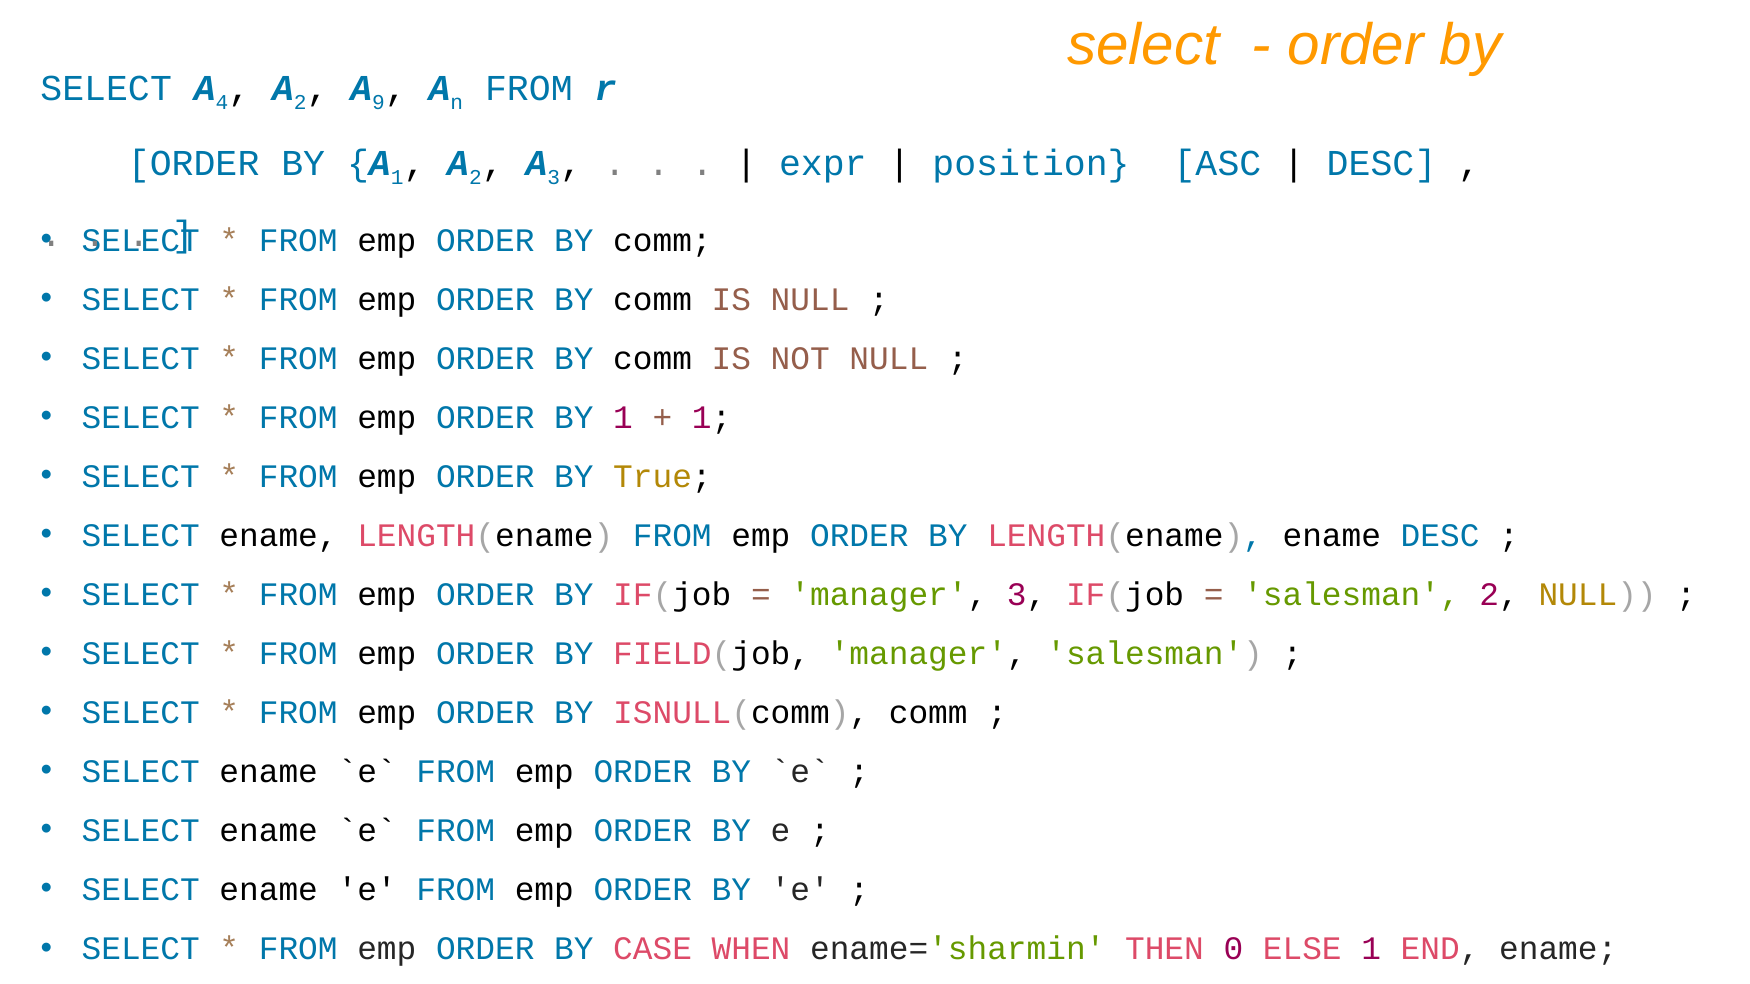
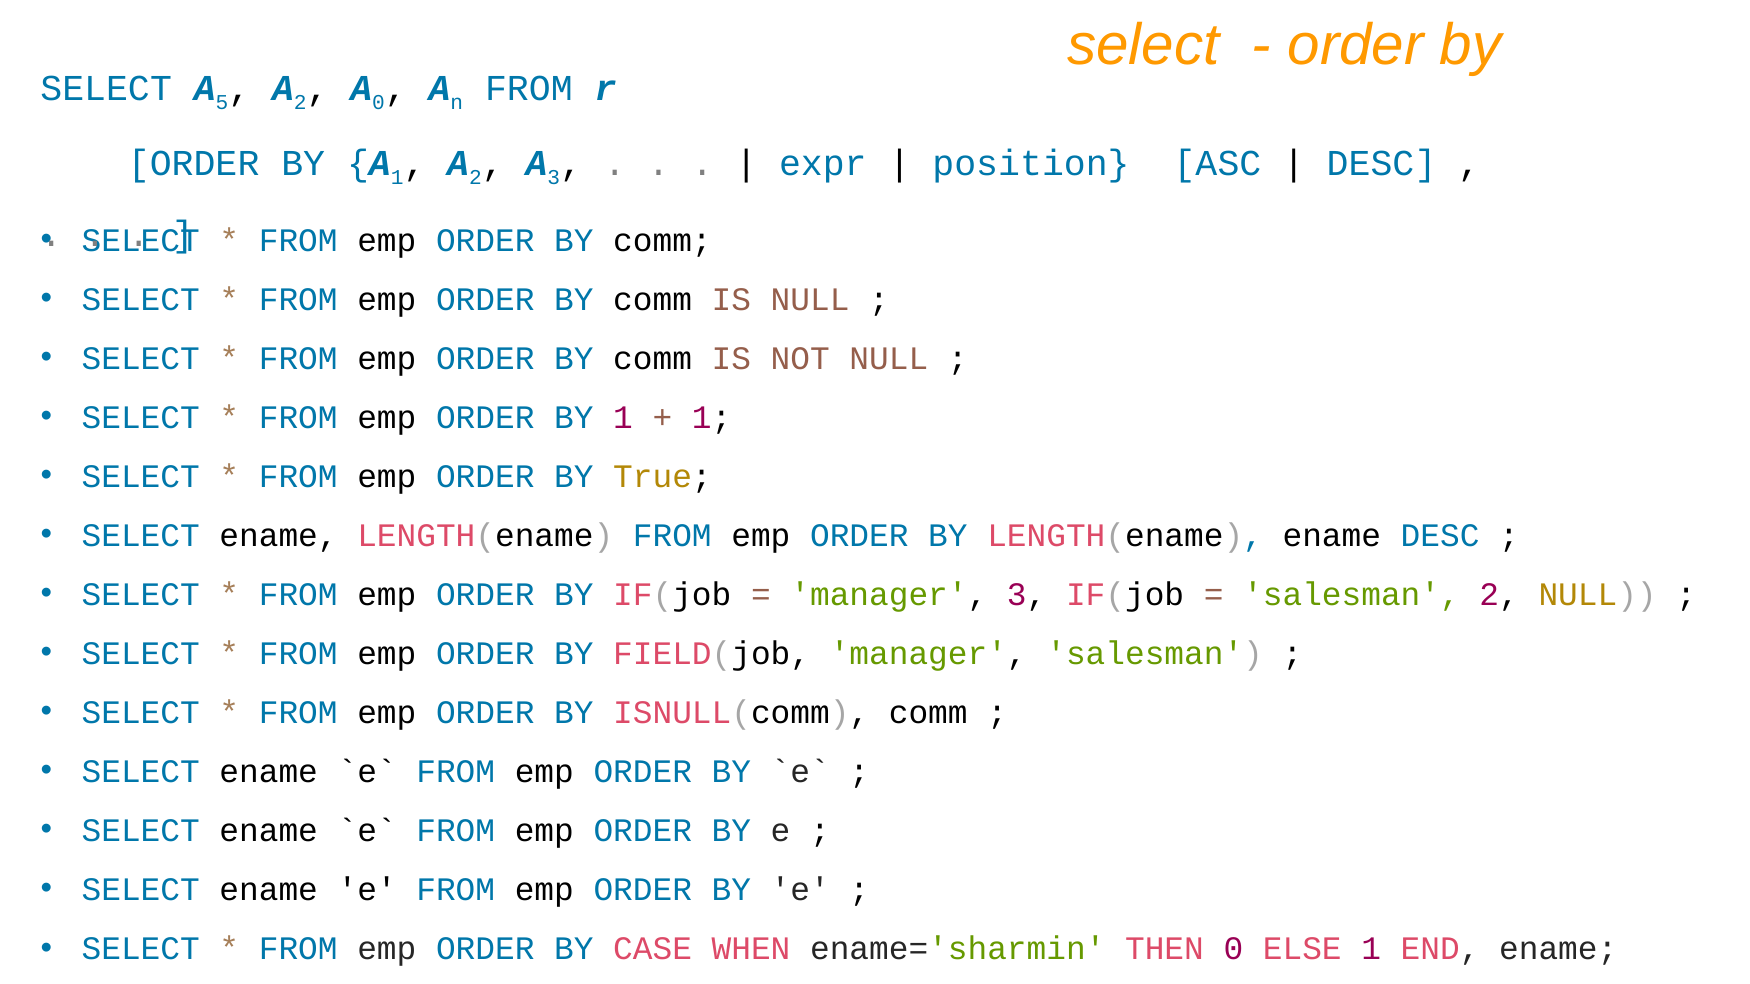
4: 4 -> 5 (222, 103)
9: 9 -> 0 (379, 103)
